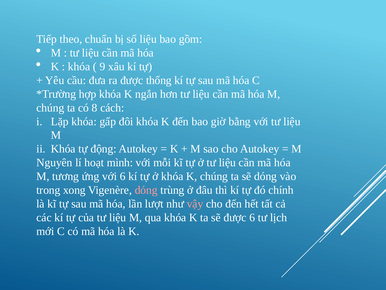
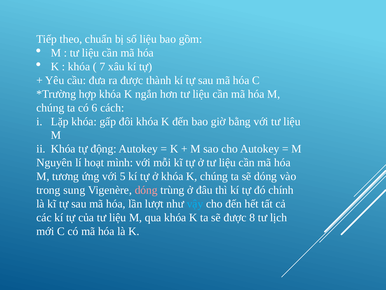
9: 9 -> 7 (102, 66)
thống: thống -> thành (159, 80)
8: 8 -> 6 (95, 108)
với 6: 6 -> 5 (123, 176)
xong: xong -> sung (74, 190)
vậy colour: pink -> light blue (195, 204)
được 6: 6 -> 8 (252, 217)
